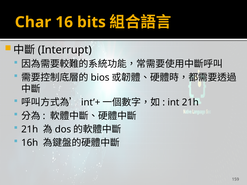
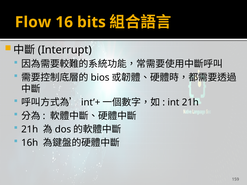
Char: Char -> Flow (33, 22)
